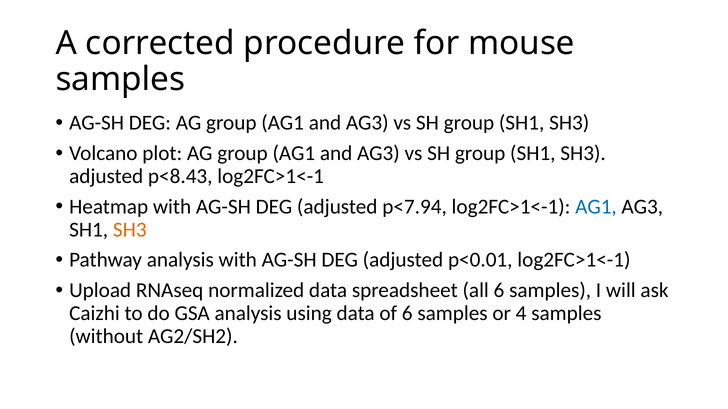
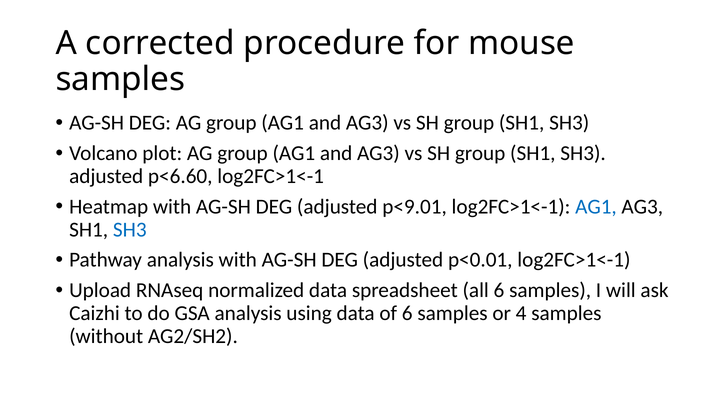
p<8.43: p<8.43 -> p<6.60 (180, 176)
p<7.94: p<7.94 -> p<9.01 (415, 207)
SH3 colour: orange -> blue (130, 230)
